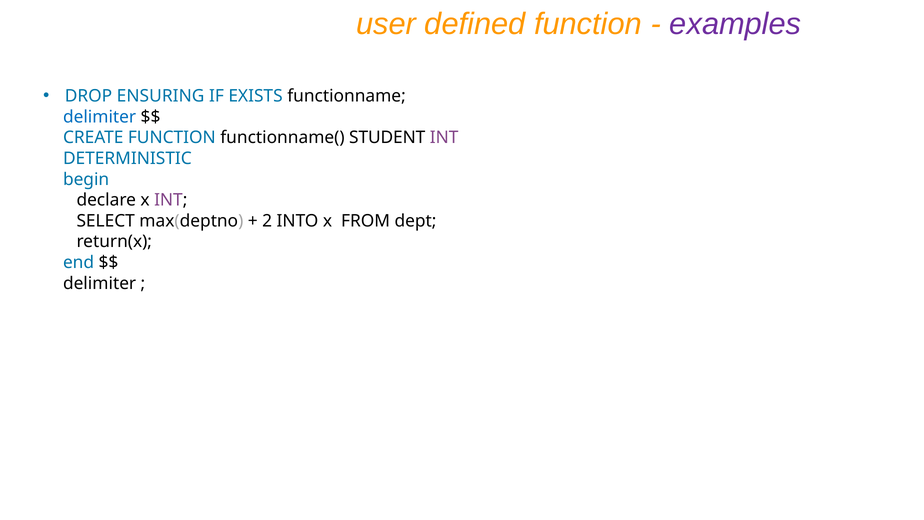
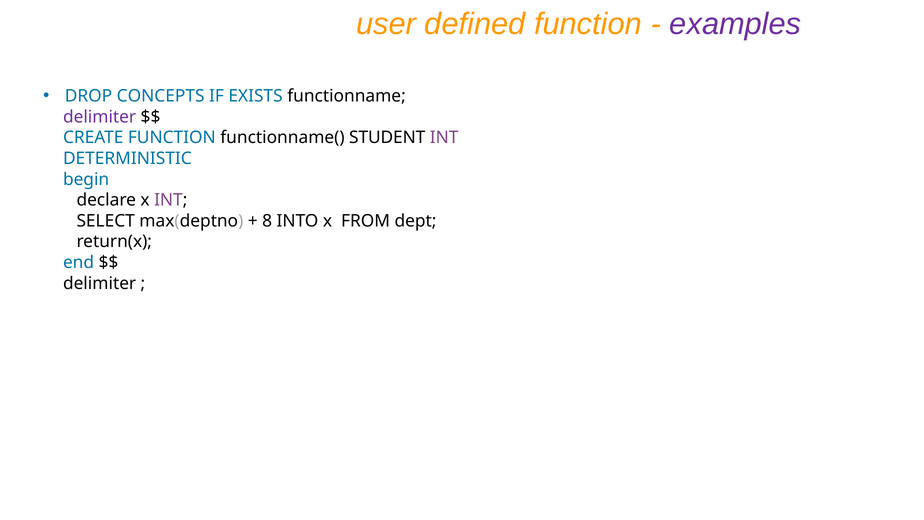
ENSURING: ENSURING -> CONCEPTS (161, 96)
delimiter colour: blue -> purple (100, 117)
2: 2 -> 8 (267, 221)
